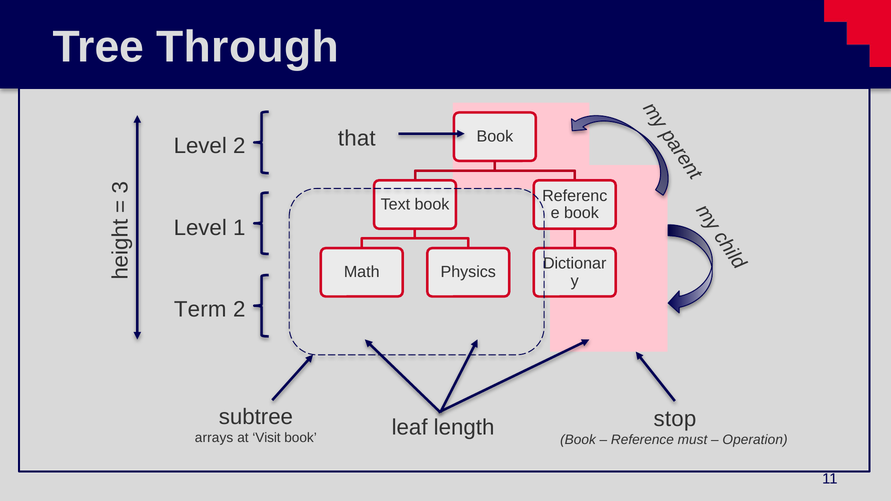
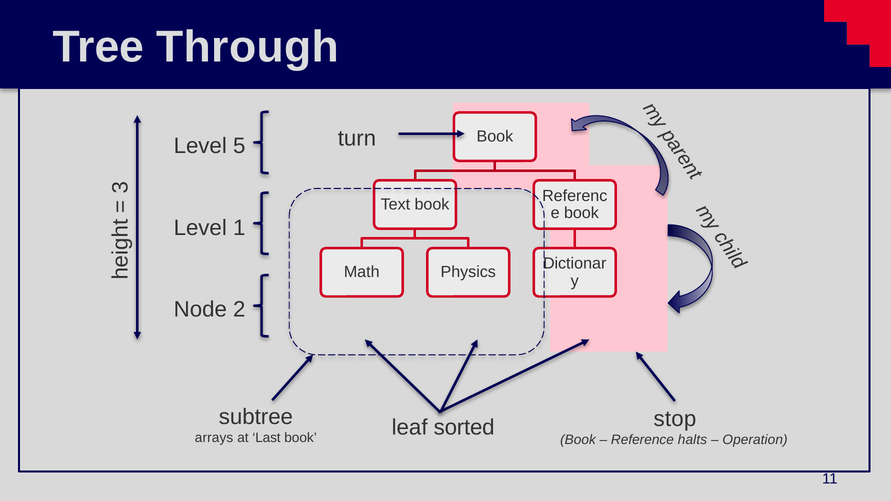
that: that -> turn (357, 138)
Level 2: 2 -> 5 (239, 146)
Term: Term -> Node (200, 309)
length: length -> sorted (464, 428)
Visit: Visit -> Last (266, 438)
must: must -> halts (692, 440)
